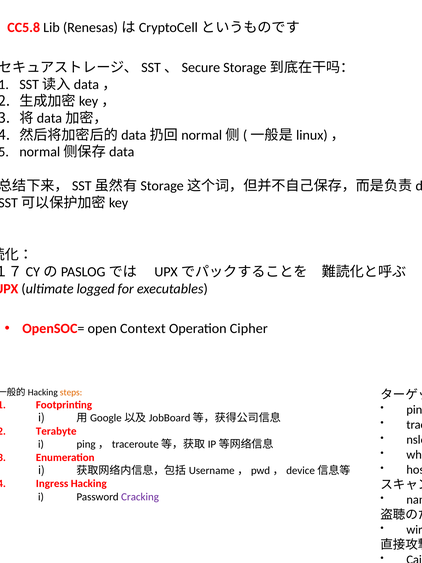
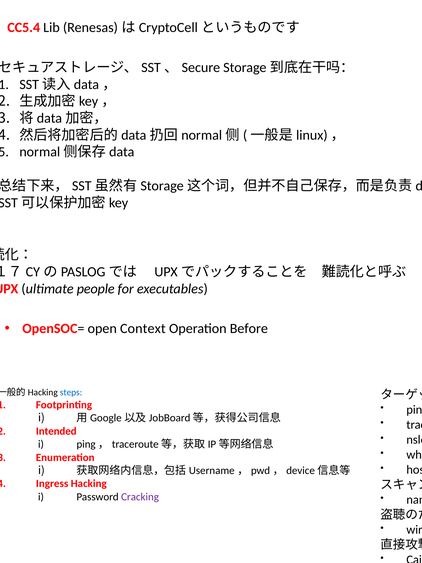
CC5.8: CC5.8 -> CC5.4 (24, 28)
logged: logged -> people (96, 289)
Cipher: Cipher -> Before (249, 328)
steps colour: orange -> blue (71, 392)
Terabyte: Terabyte -> Intended (56, 431)
